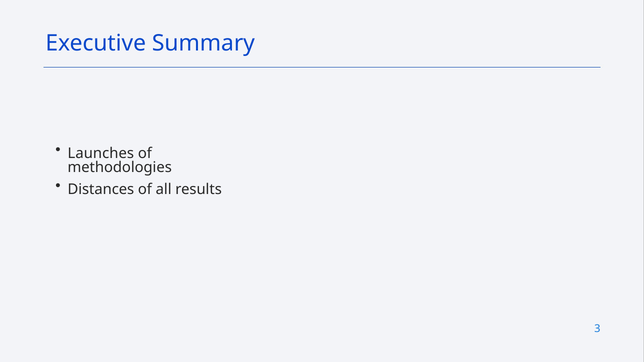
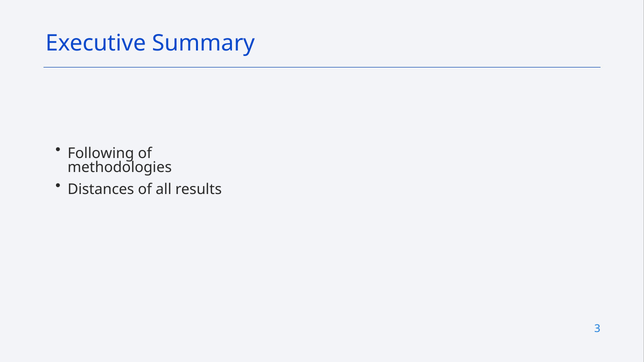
Launches: Launches -> Following (101, 154)
